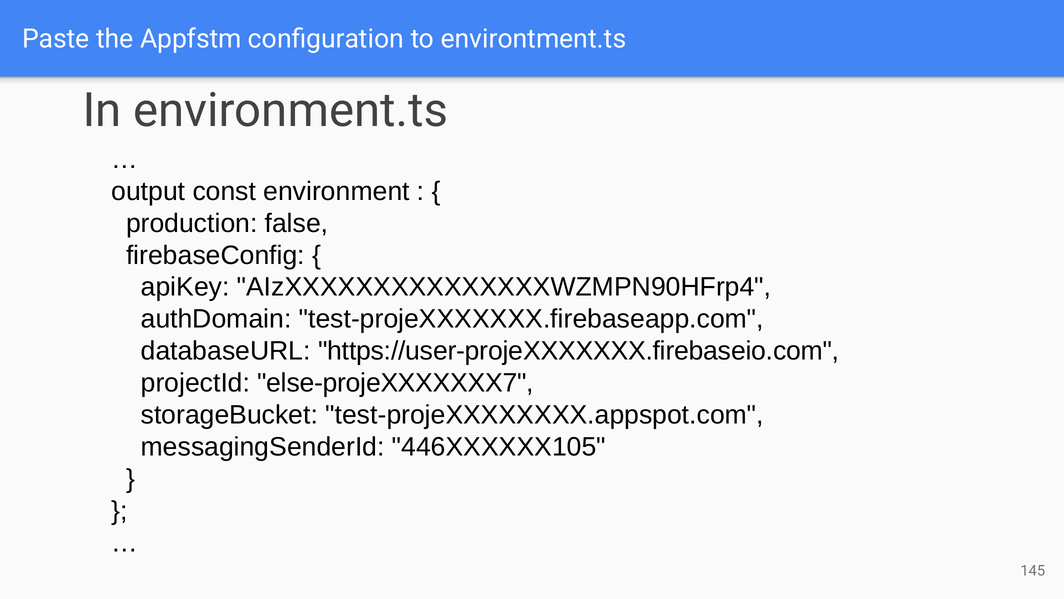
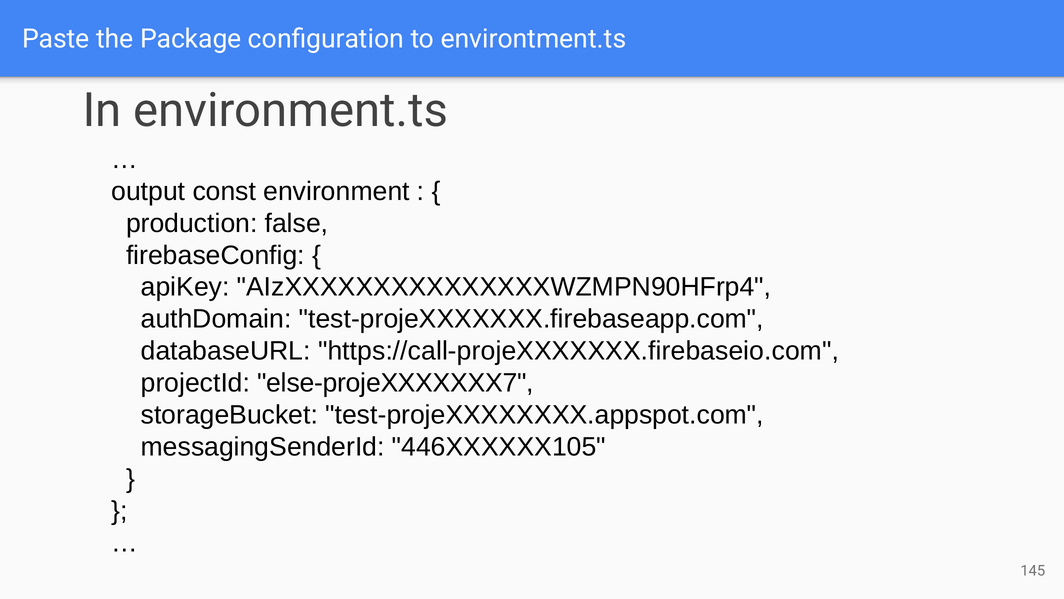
Appfstm: Appfstm -> Package (191, 39)
https://user-projeXXXXXXX.firebaseio.com: https://user-projeXXXXXXX.firebaseio.com -> https://call-projeXXXXXXX.firebaseio.com (579, 351)
